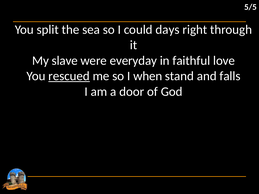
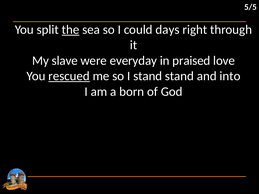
the underline: none -> present (71, 30)
faithful: faithful -> praised (191, 61)
I when: when -> stand (148, 76)
falls: falls -> into (230, 76)
door: door -> born (132, 92)
